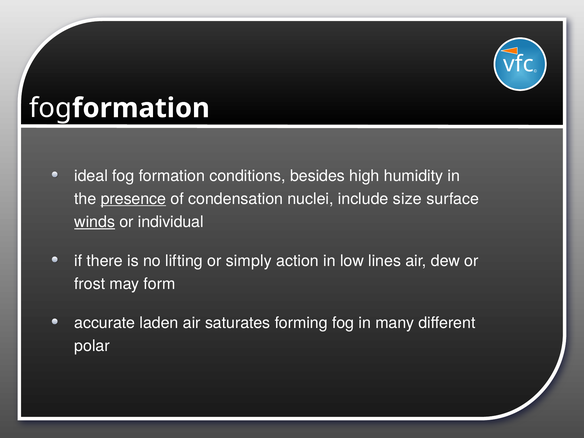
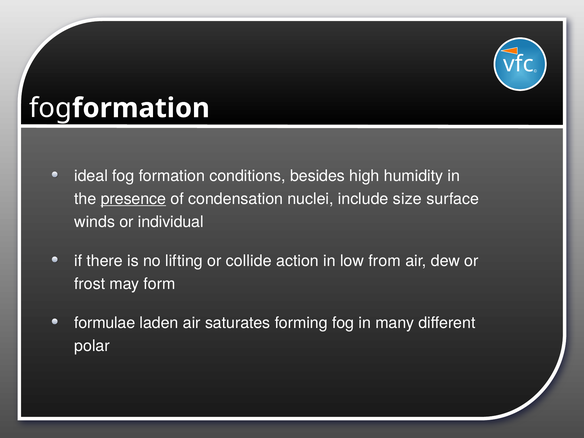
winds underline: present -> none (95, 222)
simply: simply -> collide (249, 261)
lines: lines -> from (385, 261)
accurate: accurate -> formulae (105, 323)
